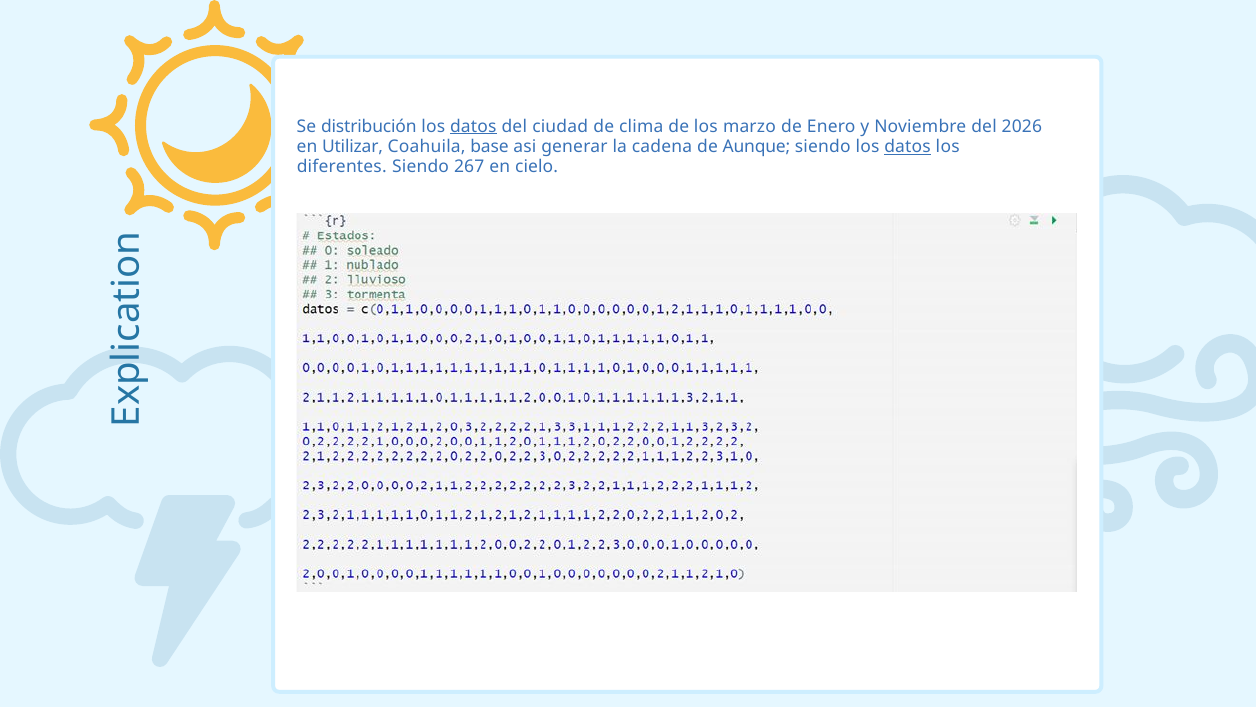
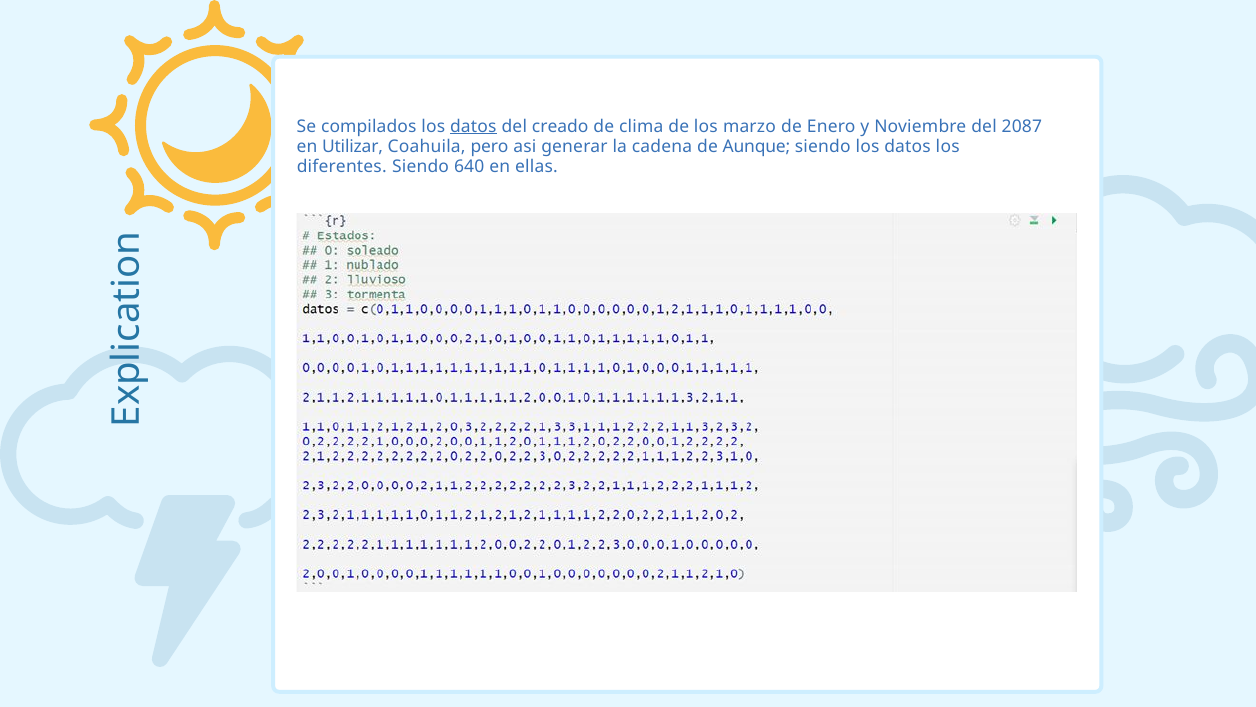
distribución: distribución -> compilados (369, 126)
ciudad: ciudad -> creado (560, 126)
2026: 2026 -> 2087 (1022, 126)
base: base -> pero (490, 146)
datos underline: present -> none (907, 146)
267: 267 -> 640 (469, 167)
cielo: cielo -> ellas (537, 167)
